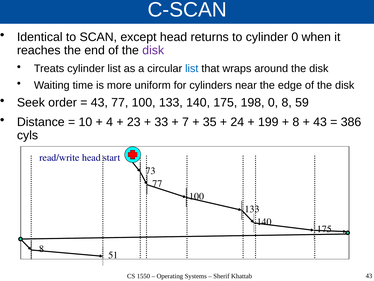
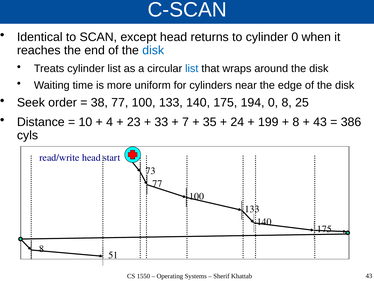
disk colour: purple -> blue (153, 50)
43: 43 -> 38 (99, 102)
198: 198 -> 194 (253, 102)
59: 59 -> 25 (302, 102)
